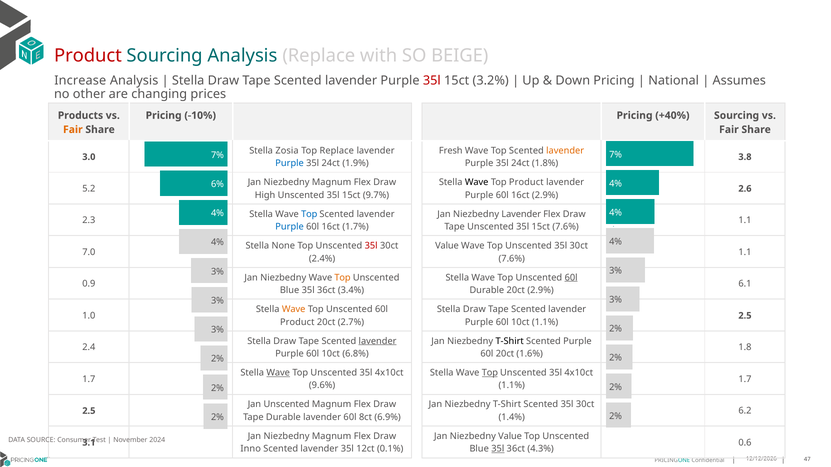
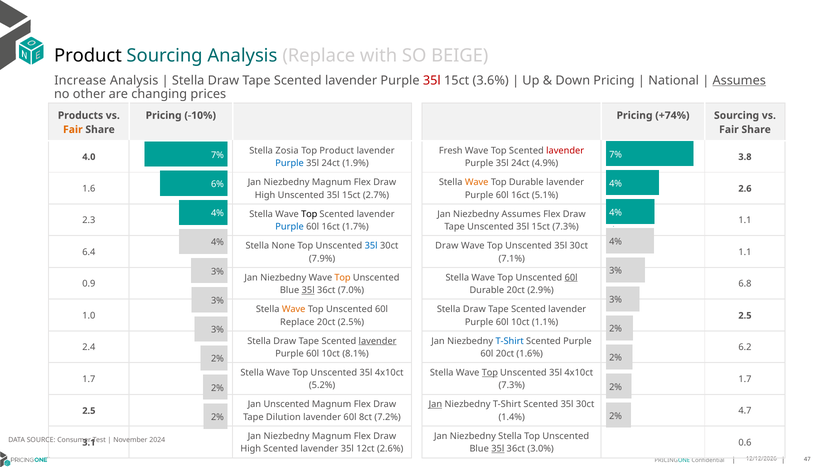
Product colour: red -> black (88, 56)
3.2%: 3.2% -> 3.6% (491, 80)
Assumes underline: none -> present (739, 80)
+40%: +40% -> +74% (672, 116)
Top Replace: Replace -> Product (337, 151)
lavender colour: orange -> red (565, 151)
3.0: 3.0 -> 4.0 (89, 157)
1.8%: 1.8% -> 4.9% (545, 163)
Wave colour: black -> orange (477, 182)
Top Product: Product -> Durable (526, 182)
5.2: 5.2 -> 1.6 (89, 189)
9.7%: 9.7% -> 2.7% (376, 195)
16ct 2.9%: 2.9% -> 5.1% (545, 195)
Top colour: blue -> black (309, 214)
Niezbedny Lavender: Lavender -> Assumes (521, 214)
15ct 7.6%: 7.6% -> 7.3% (566, 227)
35l colour: red -> blue (371, 246)
Value: Value -> Draw (447, 246)
7.0: 7.0 -> 6.4 (89, 252)
2.4%: 2.4% -> 7.9% (322, 259)
7.6%: 7.6% -> 7.1% (512, 259)
6.1: 6.1 -> 6.8 (745, 284)
35l underline: none -> present (308, 291)
3.4%: 3.4% -> 7.0% (351, 291)
Product: Product -> Replace (297, 322)
2.7%: 2.7% -> 2.5% (351, 322)
T-Shirt colour: black -> blue (510, 341)
1.8: 1.8 -> 6.2 (745, 348)
6.8%: 6.8% -> 8.1% (356, 354)
Wave underline: present -> none (278, 373)
9.6%: 9.6% -> 5.2% (322, 386)
1.1%: 1.1% -> 7.3% (512, 386)
Jan underline: none -> present (435, 405)
6.2: 6.2 -> 4.7 (745, 411)
Tape Durable: Durable -> Dilution (283, 418)
6.9%: 6.9% -> 7.2% (388, 418)
Niezbedny Value: Value -> Stella (510, 437)
Inno: Inno -> High (251, 449)
0.1%: 0.1% -> 2.6% (390, 449)
4.3%: 4.3% -> 3.0% (541, 449)
